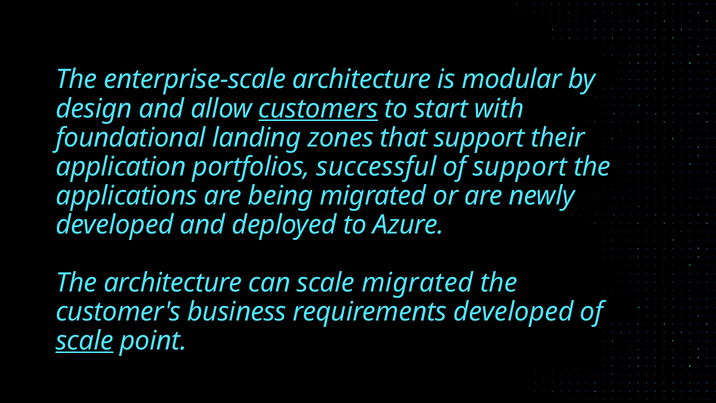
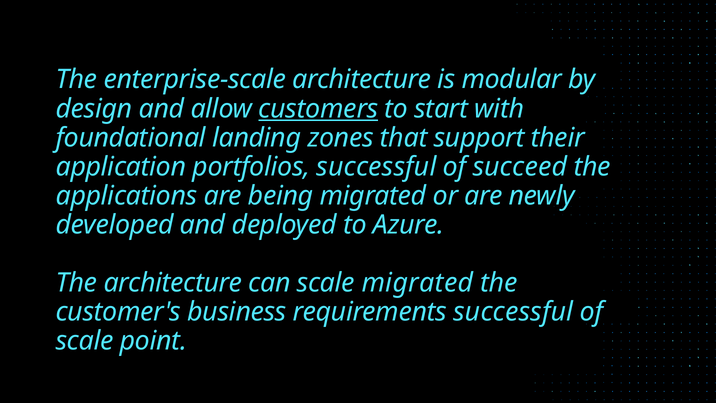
of support: support -> succeed (520, 167)
requirements developed: developed -> successful (513, 312)
scale underline: present -> none (85, 341)
